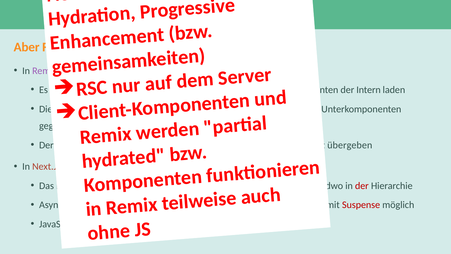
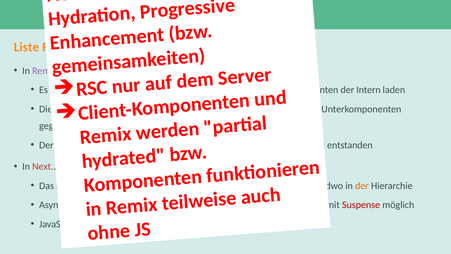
Aber: Aber -> Liste (27, 47)
übergeben: übergeben -> entstanden (350, 145)
der colour: red -> orange (362, 186)
